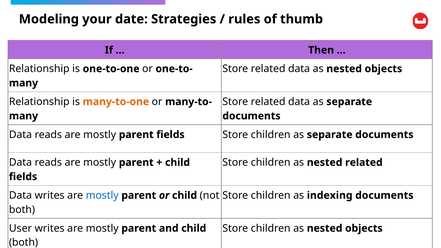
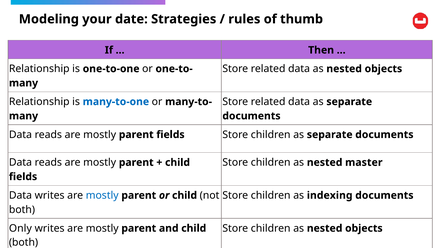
many-to-one colour: orange -> blue (116, 102)
nested related: related -> master (364, 162)
User: User -> Only (20, 228)
